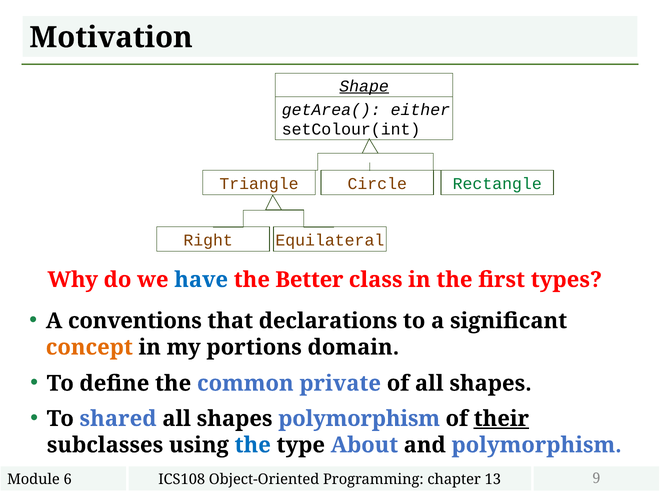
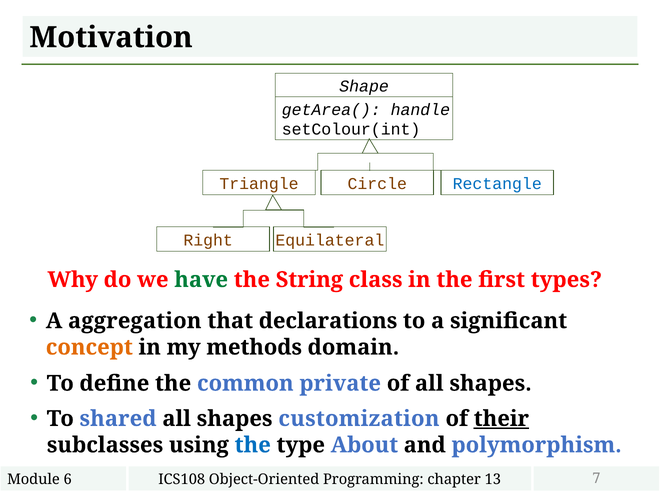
Shape underline: present -> none (364, 86)
either: either -> handle (420, 110)
Rectangle colour: green -> blue (497, 184)
have colour: blue -> green (201, 280)
Better: Better -> String (309, 280)
conventions: conventions -> aggregation (135, 321)
portions: portions -> methods (254, 347)
shapes polymorphism: polymorphism -> customization (359, 419)
9: 9 -> 7 (596, 478)
